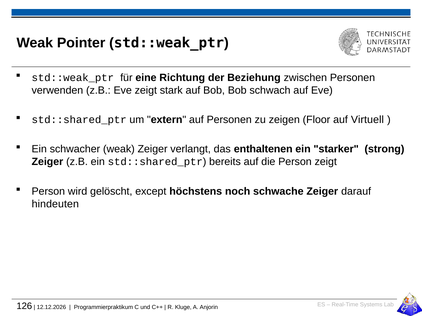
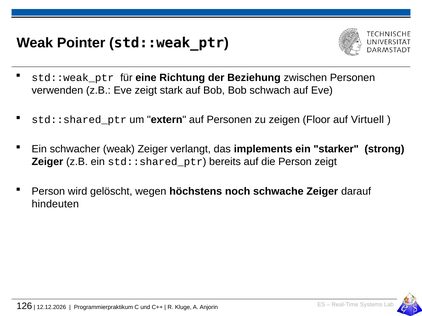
enthaltenen: enthaltenen -> implements (263, 149)
except: except -> wegen (151, 192)
